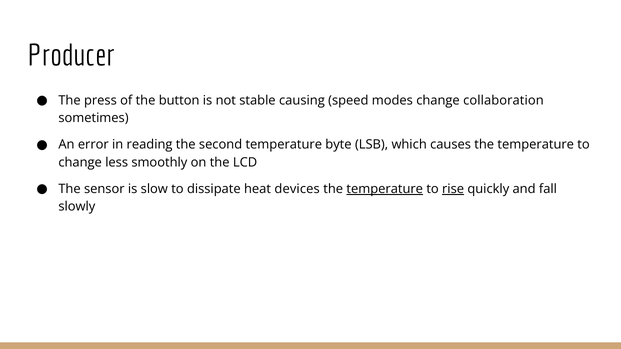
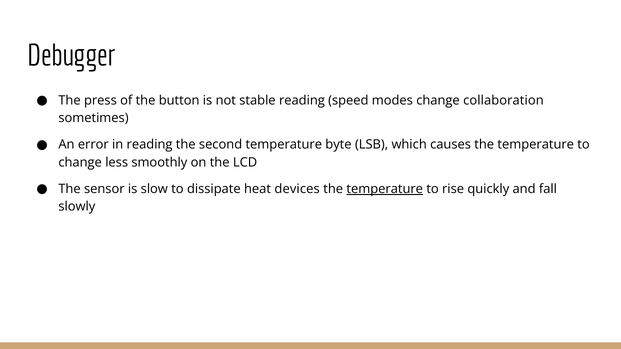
Producer: Producer -> Debugger (72, 56)
stable causing: causing -> reading (302, 100)
rise underline: present -> none (453, 189)
